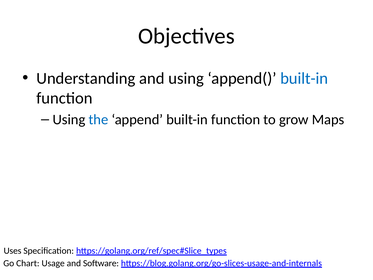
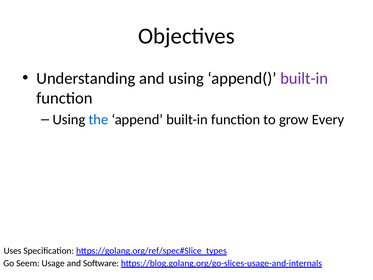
built-in colour: blue -> purple (304, 78)
Maps: Maps -> Every (328, 120)
Chart: Chart -> Seem (28, 263)
